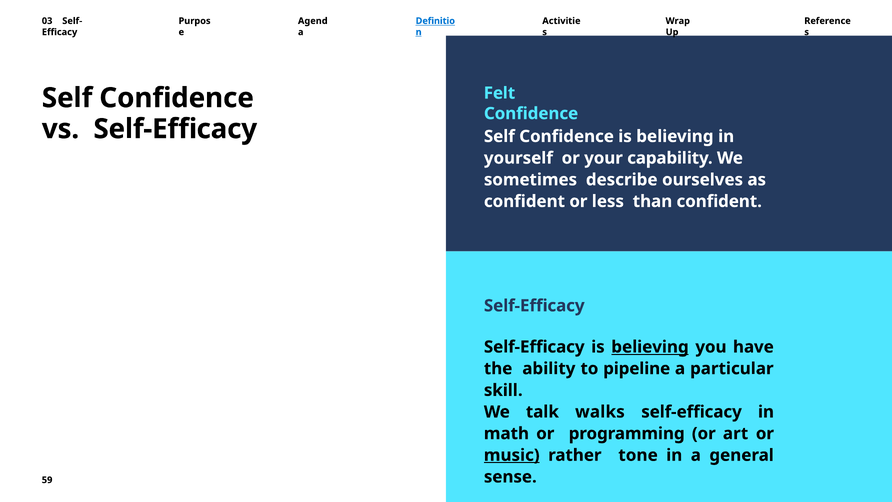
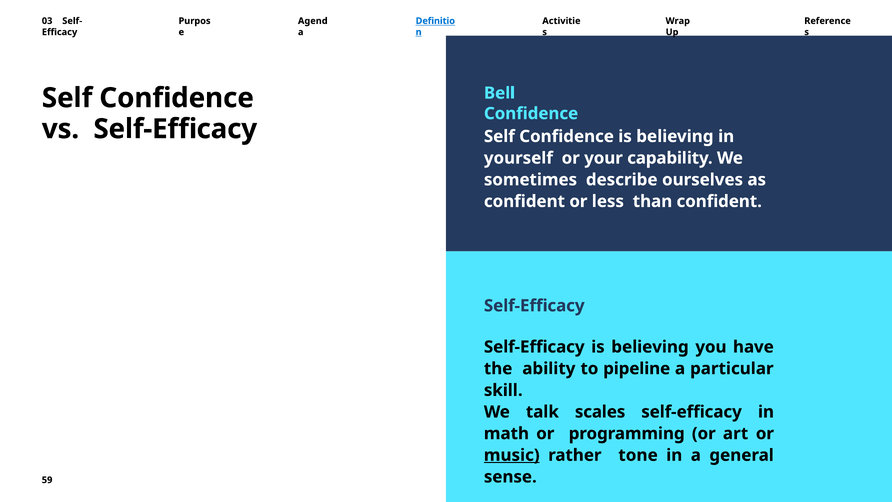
Felt: Felt -> Bell (499, 93)
believing underline: present -> none (650, 347)
walks: walks -> scales (600, 412)
